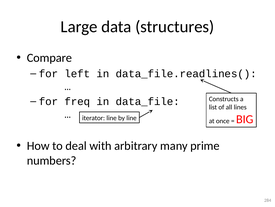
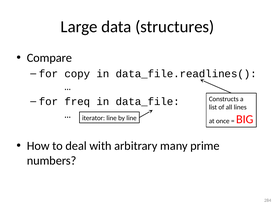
left: left -> copy (77, 73)
